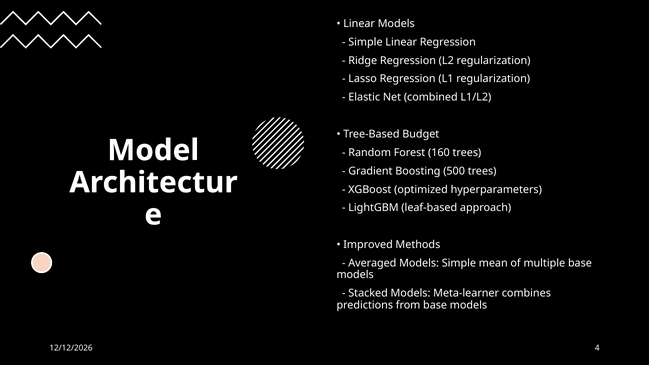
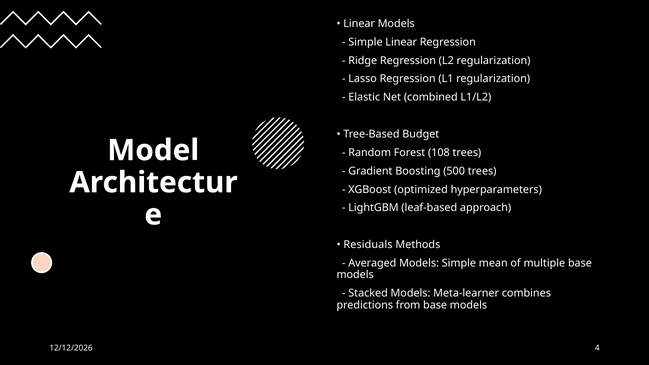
160: 160 -> 108 (439, 153)
Improved: Improved -> Residuals (368, 245)
